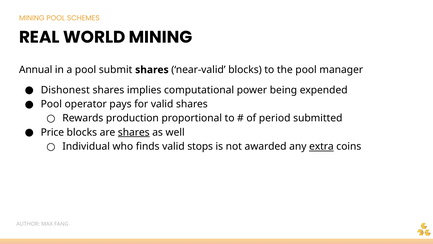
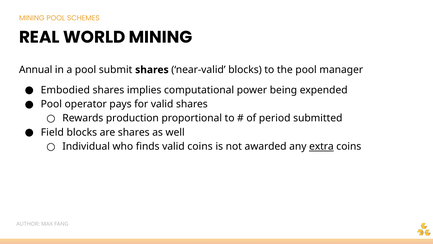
Dishonest: Dishonest -> Embodied (65, 90)
Price: Price -> Field (52, 132)
shares underline: present -> none (134, 132)
valid stops: stops -> coins (200, 146)
